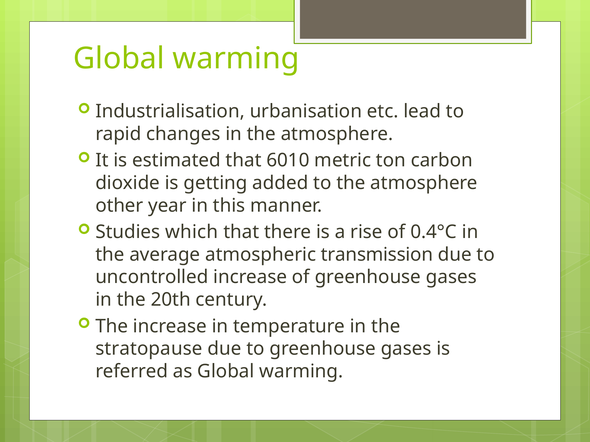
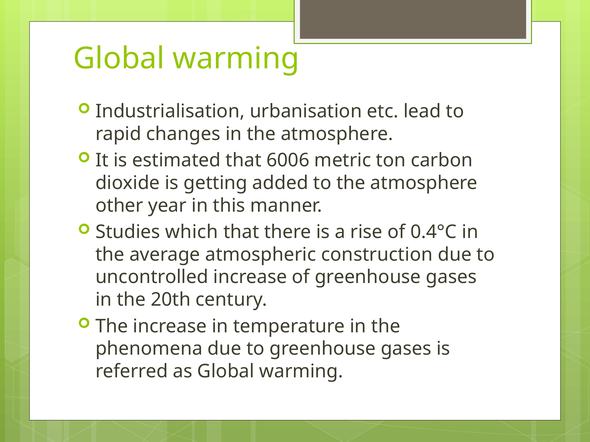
6010: 6010 -> 6006 (288, 160)
transmission: transmission -> construction (377, 255)
stratopause: stratopause -> phenomena (149, 349)
